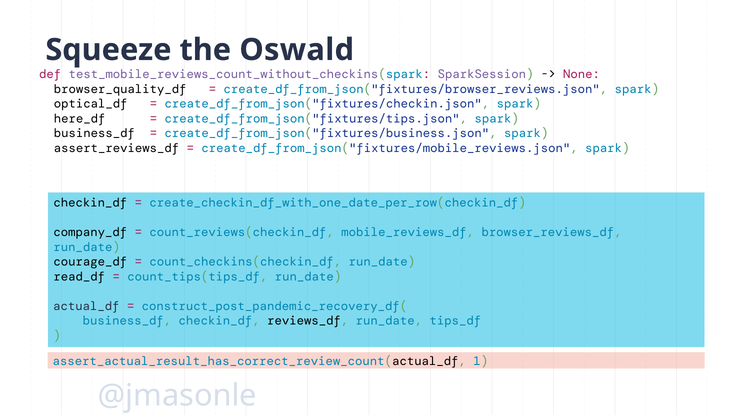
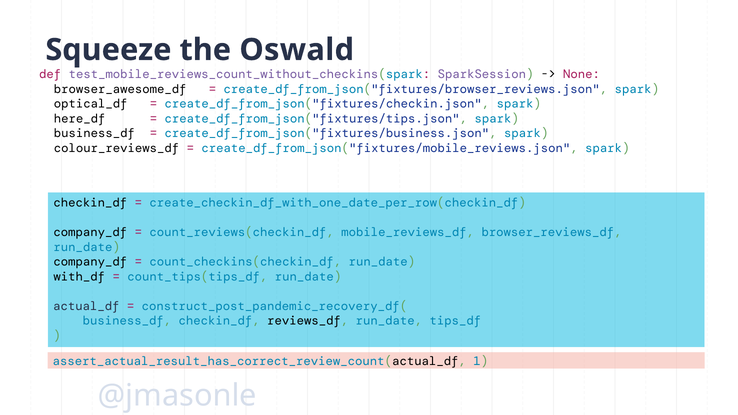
browser_quality_df: browser_quality_df -> browser_awesome_df (120, 89)
assert_reviews_df: assert_reviews_df -> colour_reviews_df (117, 148)
courage_df: courage_df -> company_df (90, 262)
read_df: read_df -> with_df (79, 277)
